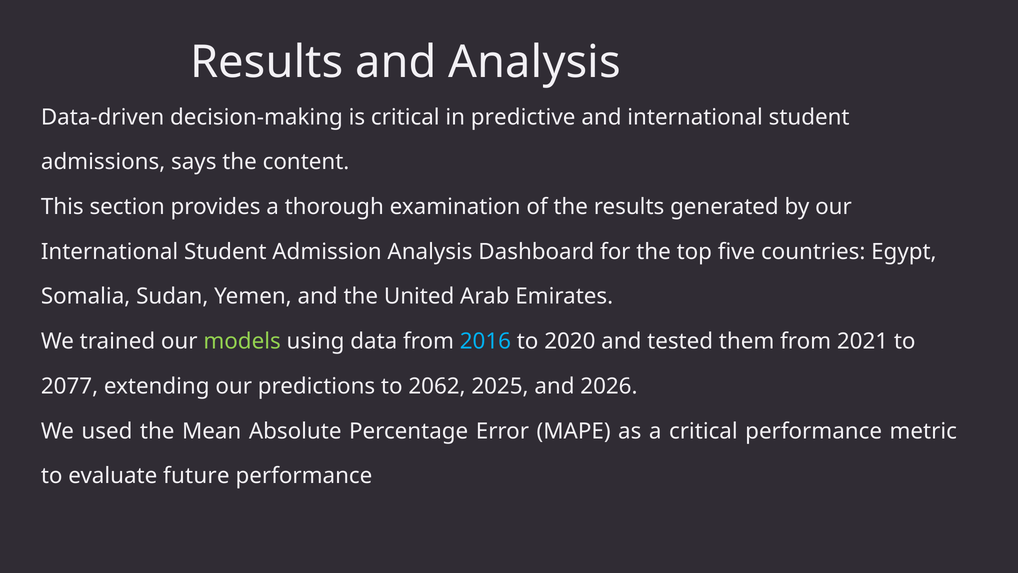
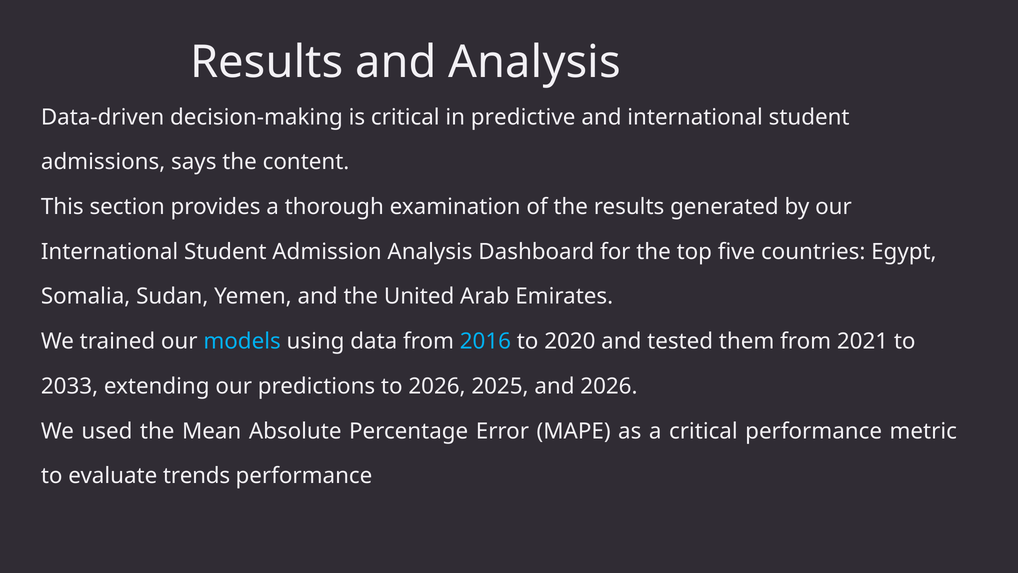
models colour: light green -> light blue (242, 341)
2077: 2077 -> 2033 (70, 386)
to 2062: 2062 -> 2026 (437, 386)
future: future -> trends (197, 476)
